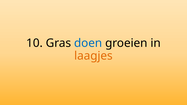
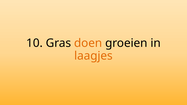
doen colour: blue -> orange (88, 43)
